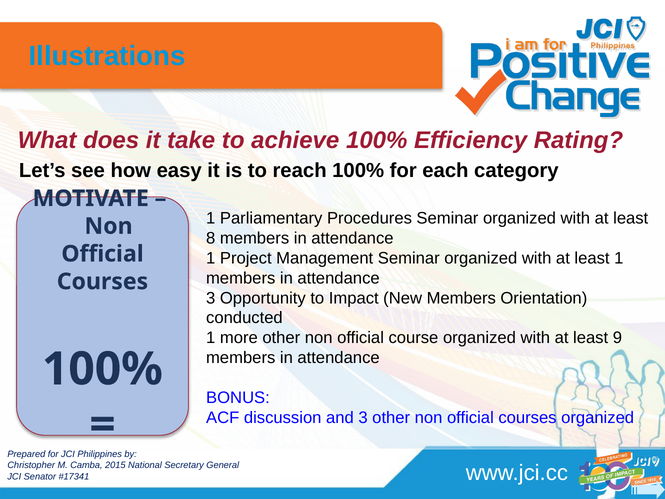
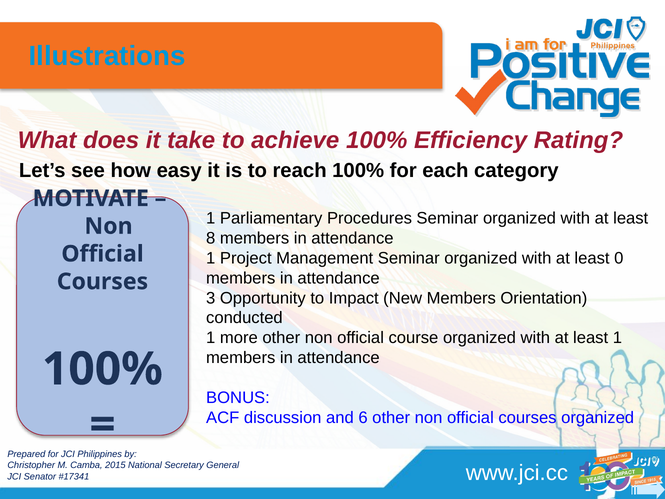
least 1: 1 -> 0 (619, 258)
least 9: 9 -> 1 (617, 338)
and 3: 3 -> 6 (363, 418)
